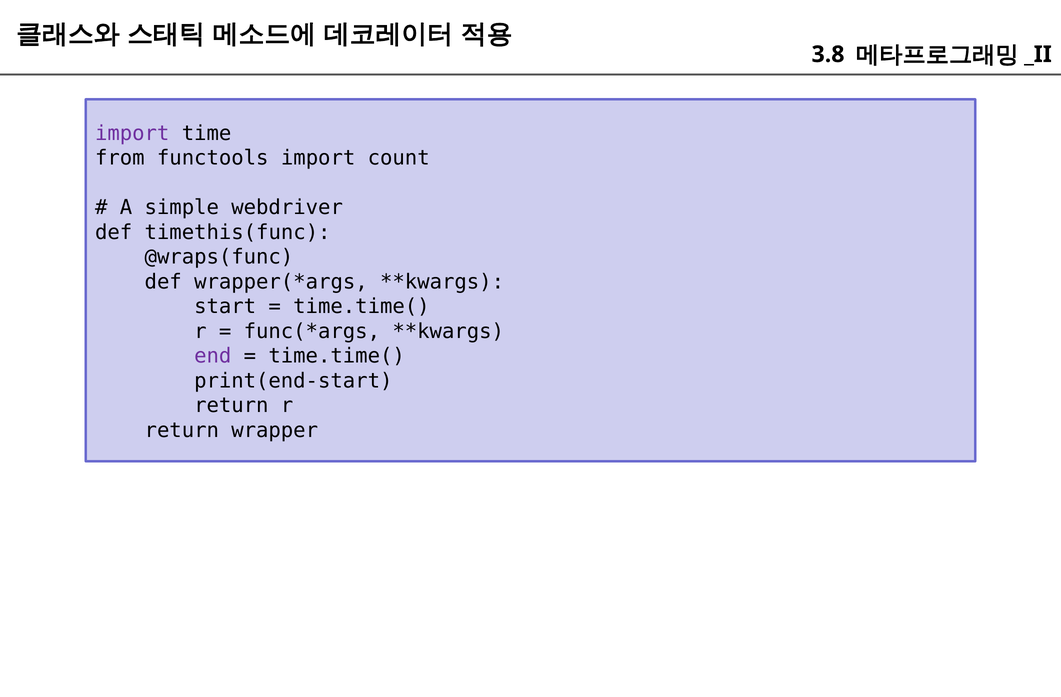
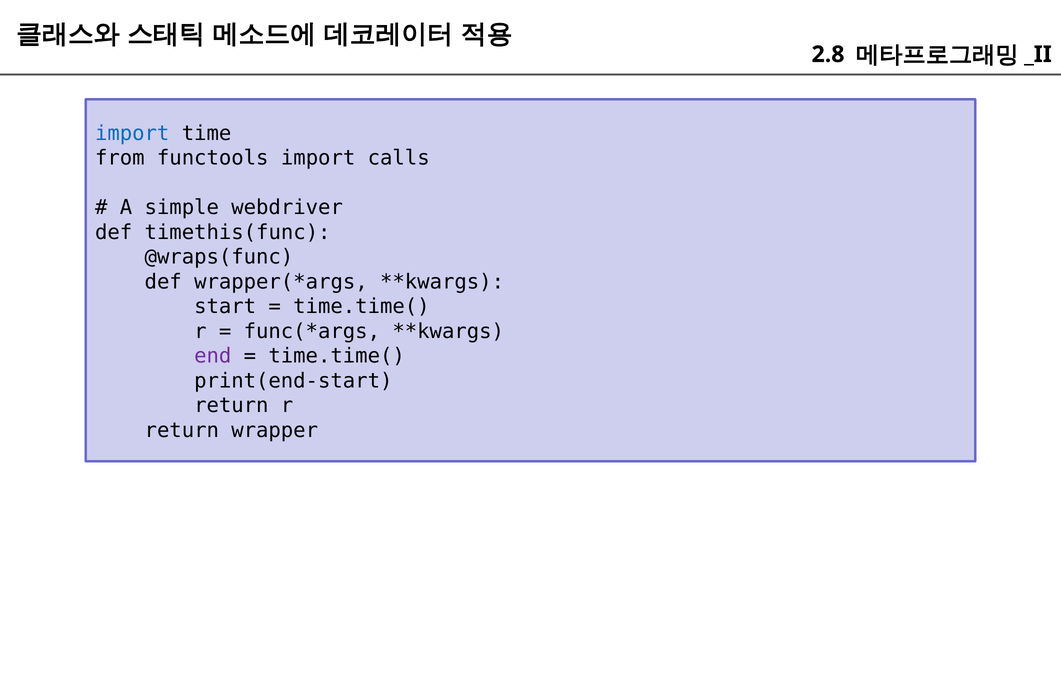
3.8: 3.8 -> 2.8 (828, 54)
import colour: purple -> blue (132, 133)
count: count -> calls (399, 158)
